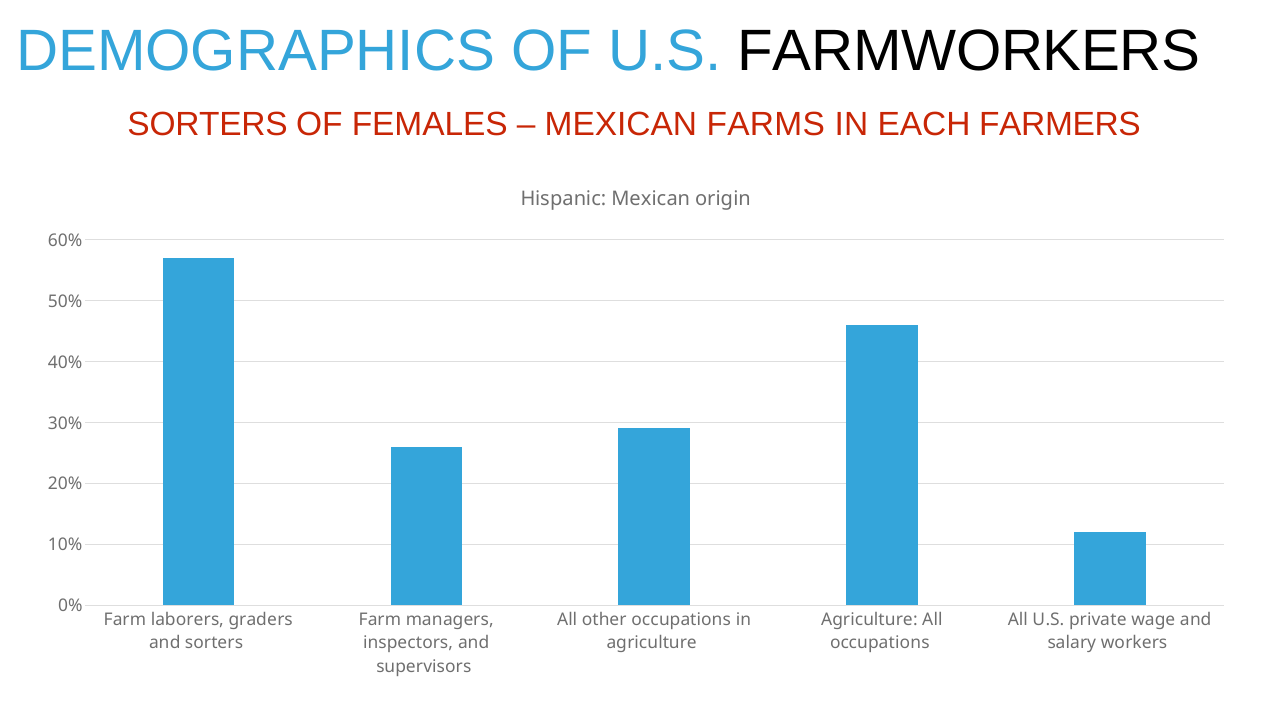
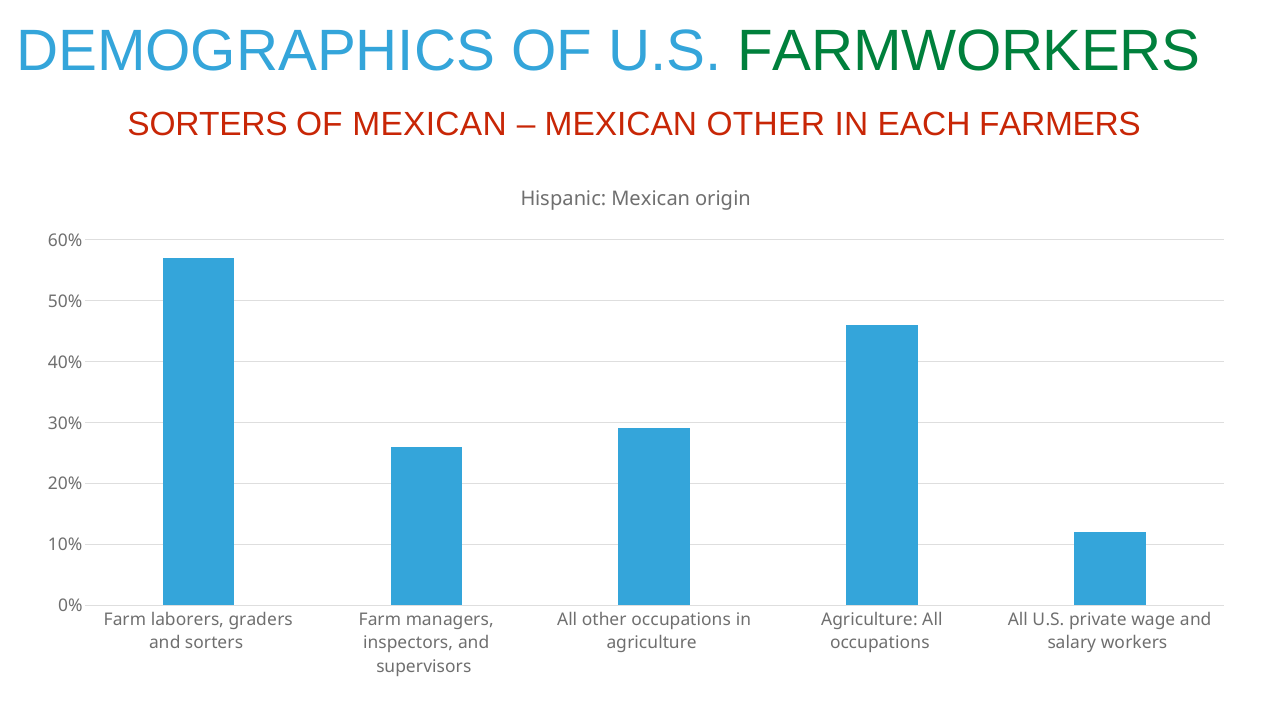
FARMWORKERS colour: black -> green (969, 52)
OF FEMALES: FEMALES -> MEXICAN (430, 124)
MEXICAN FARMS: FARMS -> OTHER (766, 124)
